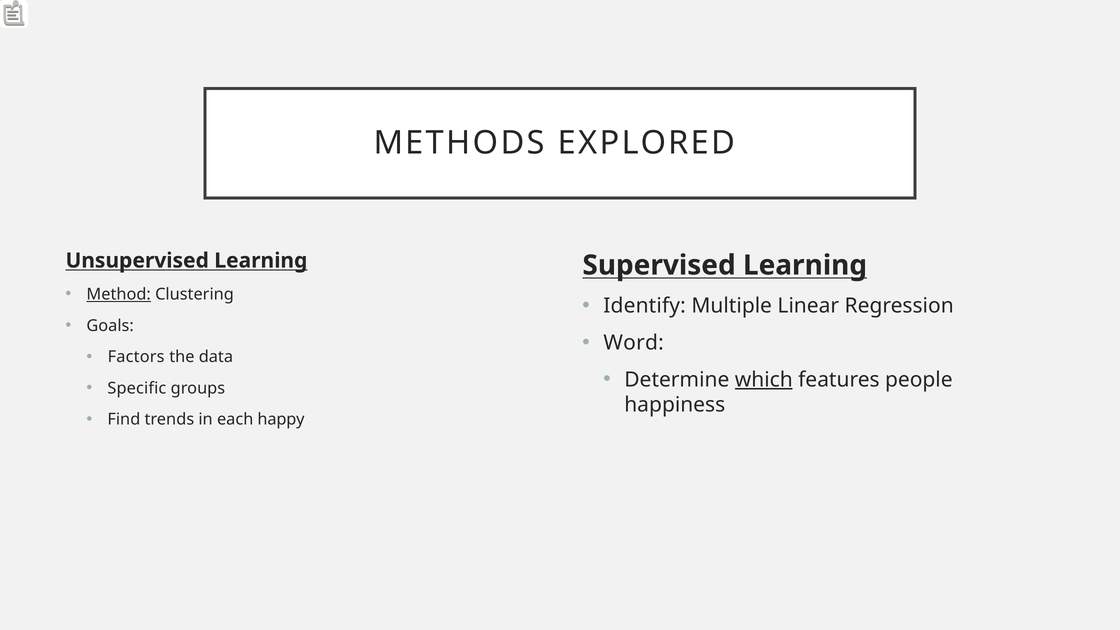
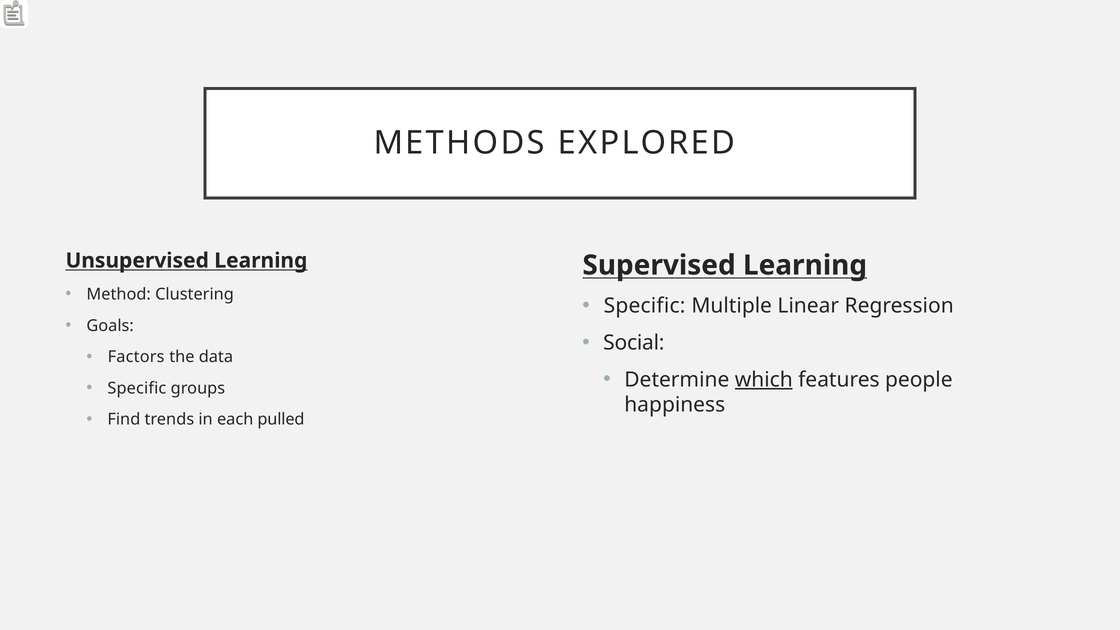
Method underline: present -> none (119, 294)
Identify: Identify -> Specific (645, 306)
Word: Word -> Social (634, 343)
happy: happy -> pulled (281, 419)
